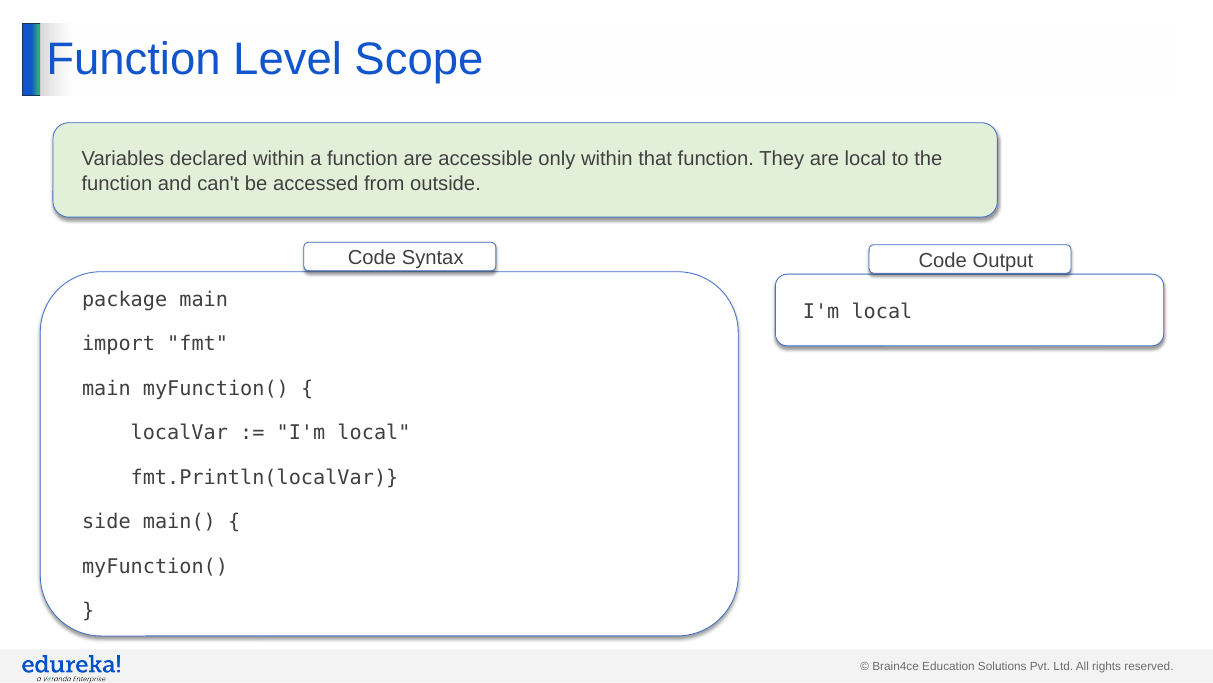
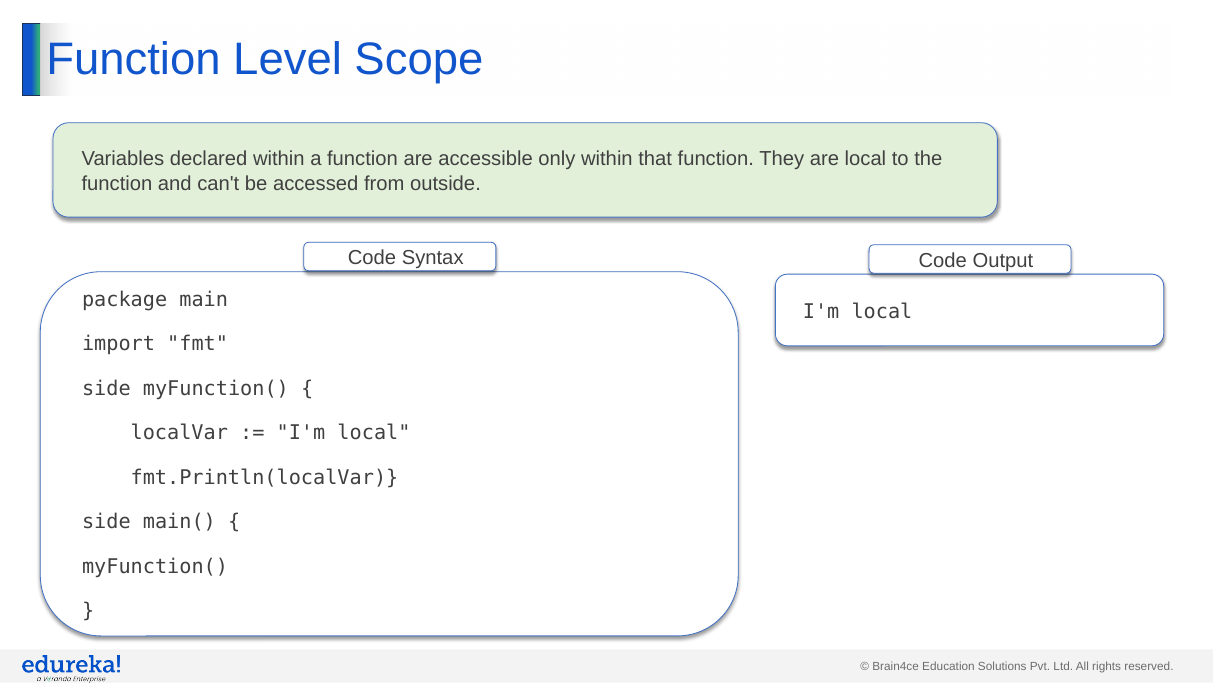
main: main -> side (106, 388)
